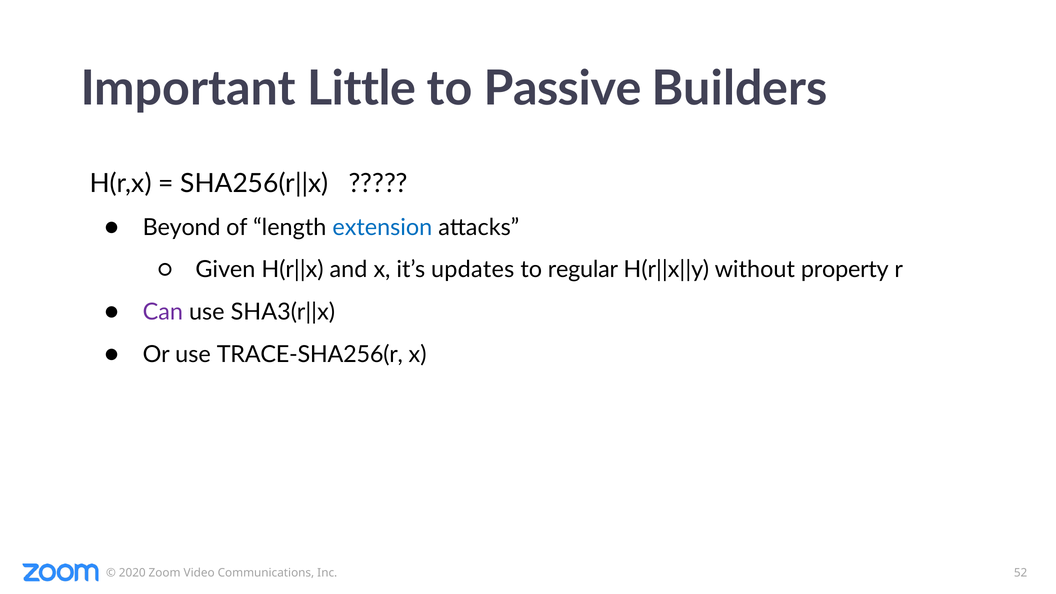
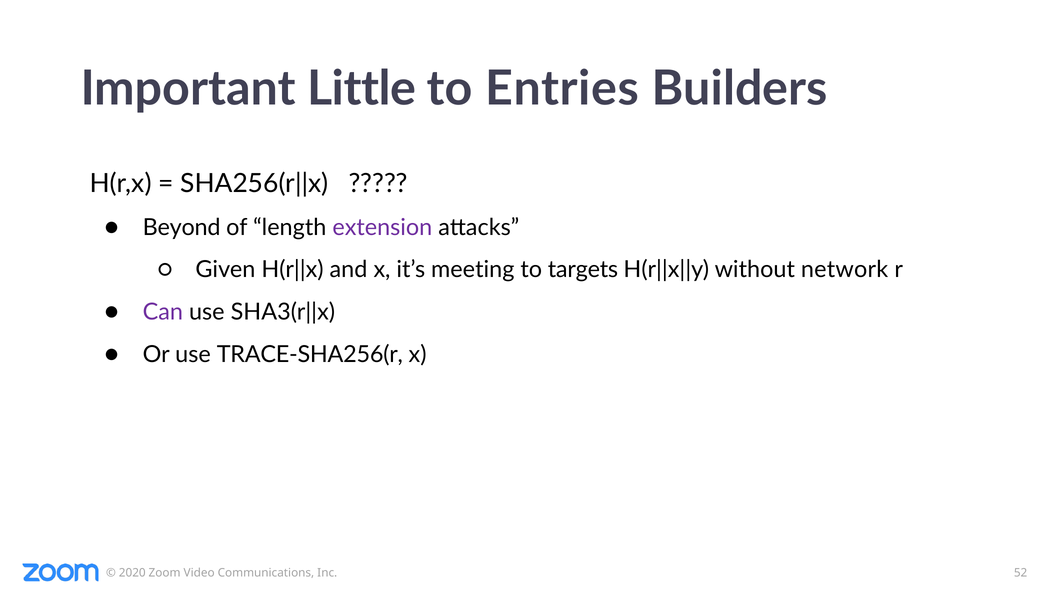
Passive: Passive -> Entries (562, 89)
extension colour: blue -> purple (382, 227)
updates: updates -> meeting (473, 270)
regular: regular -> targets (583, 270)
property: property -> network (845, 270)
